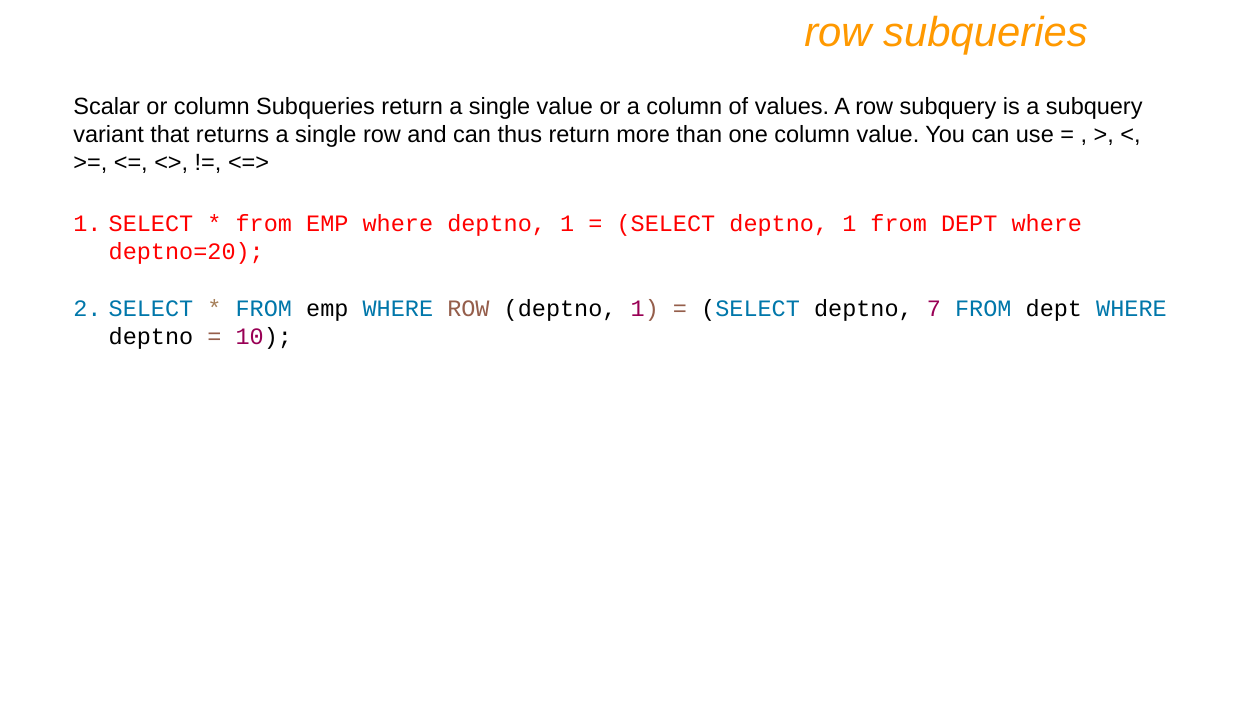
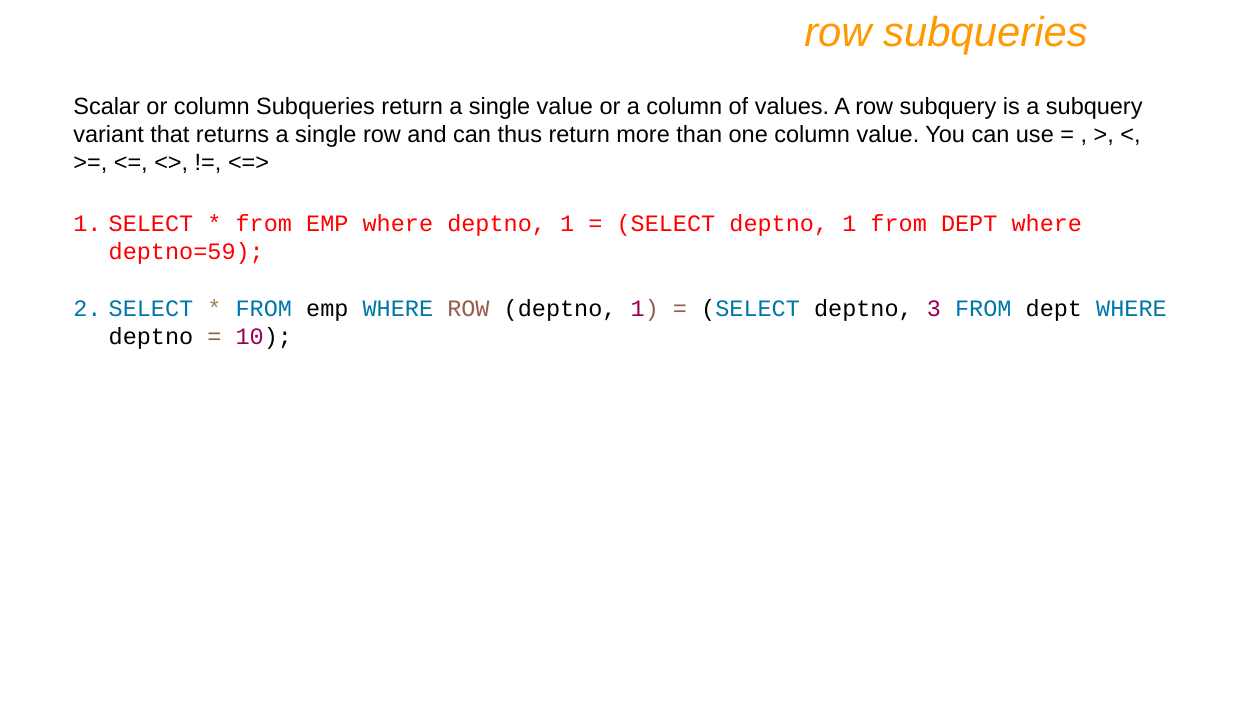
deptno=20: deptno=20 -> deptno=59 (186, 252)
7: 7 -> 3 (934, 309)
